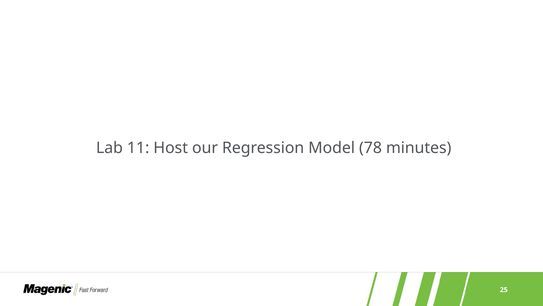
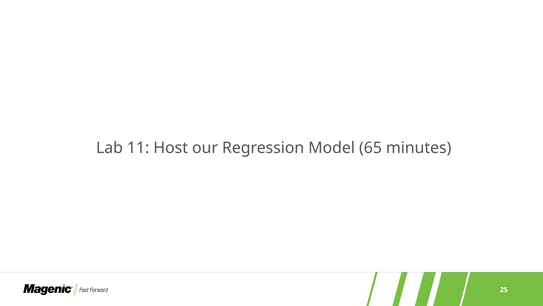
78: 78 -> 65 (371, 148)
